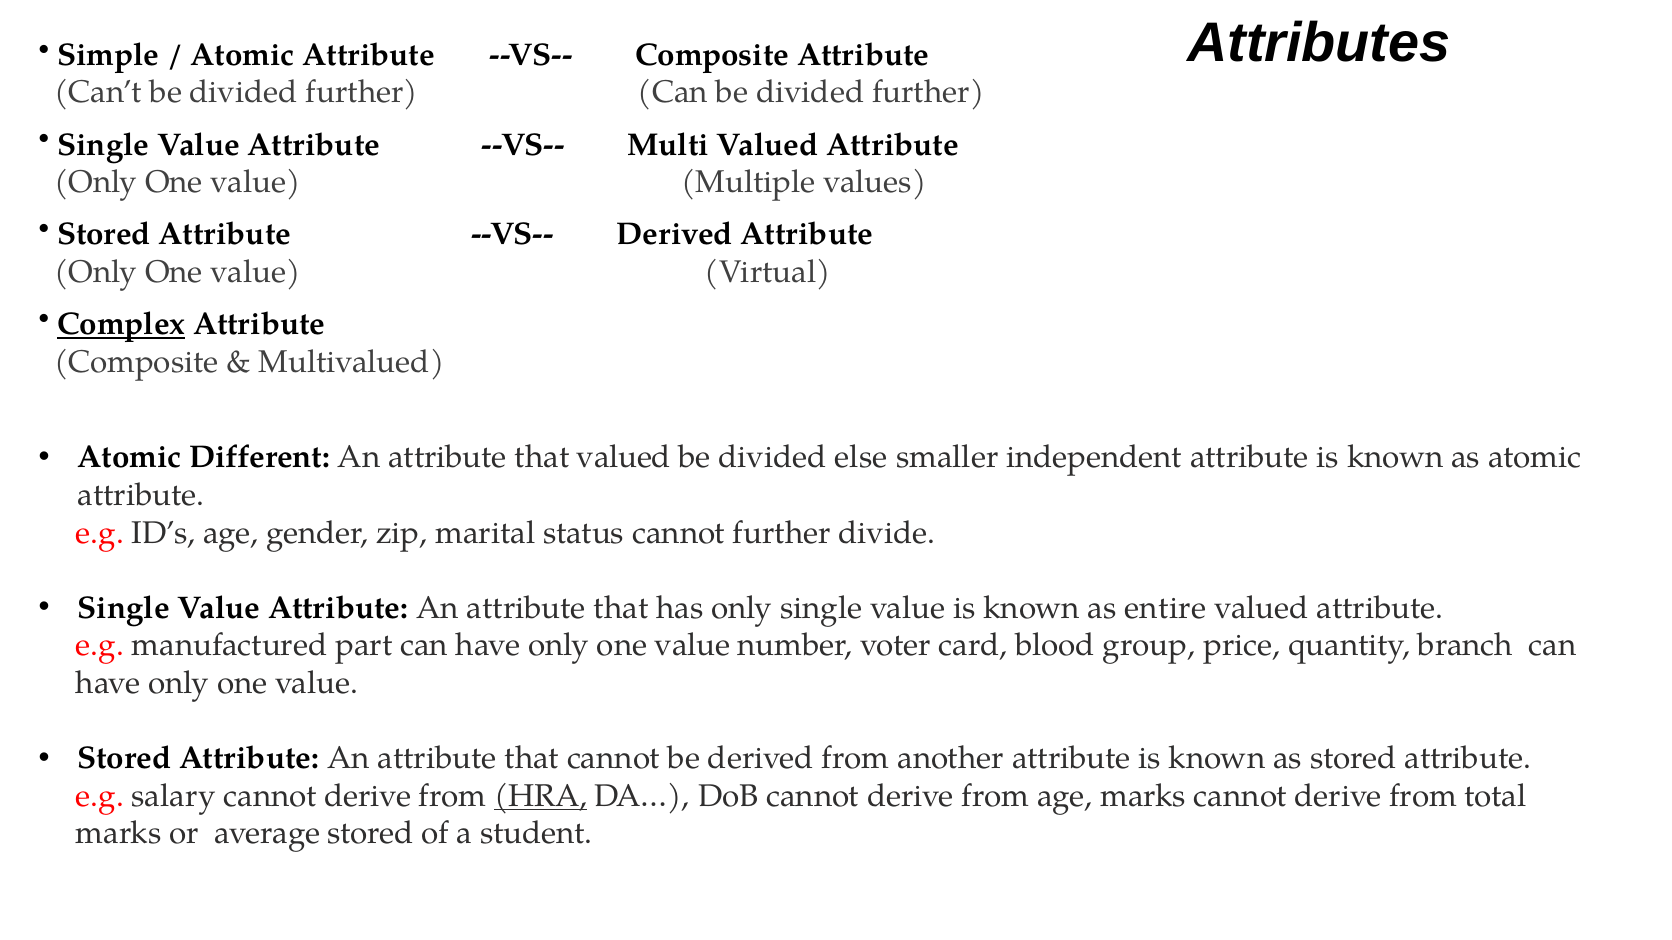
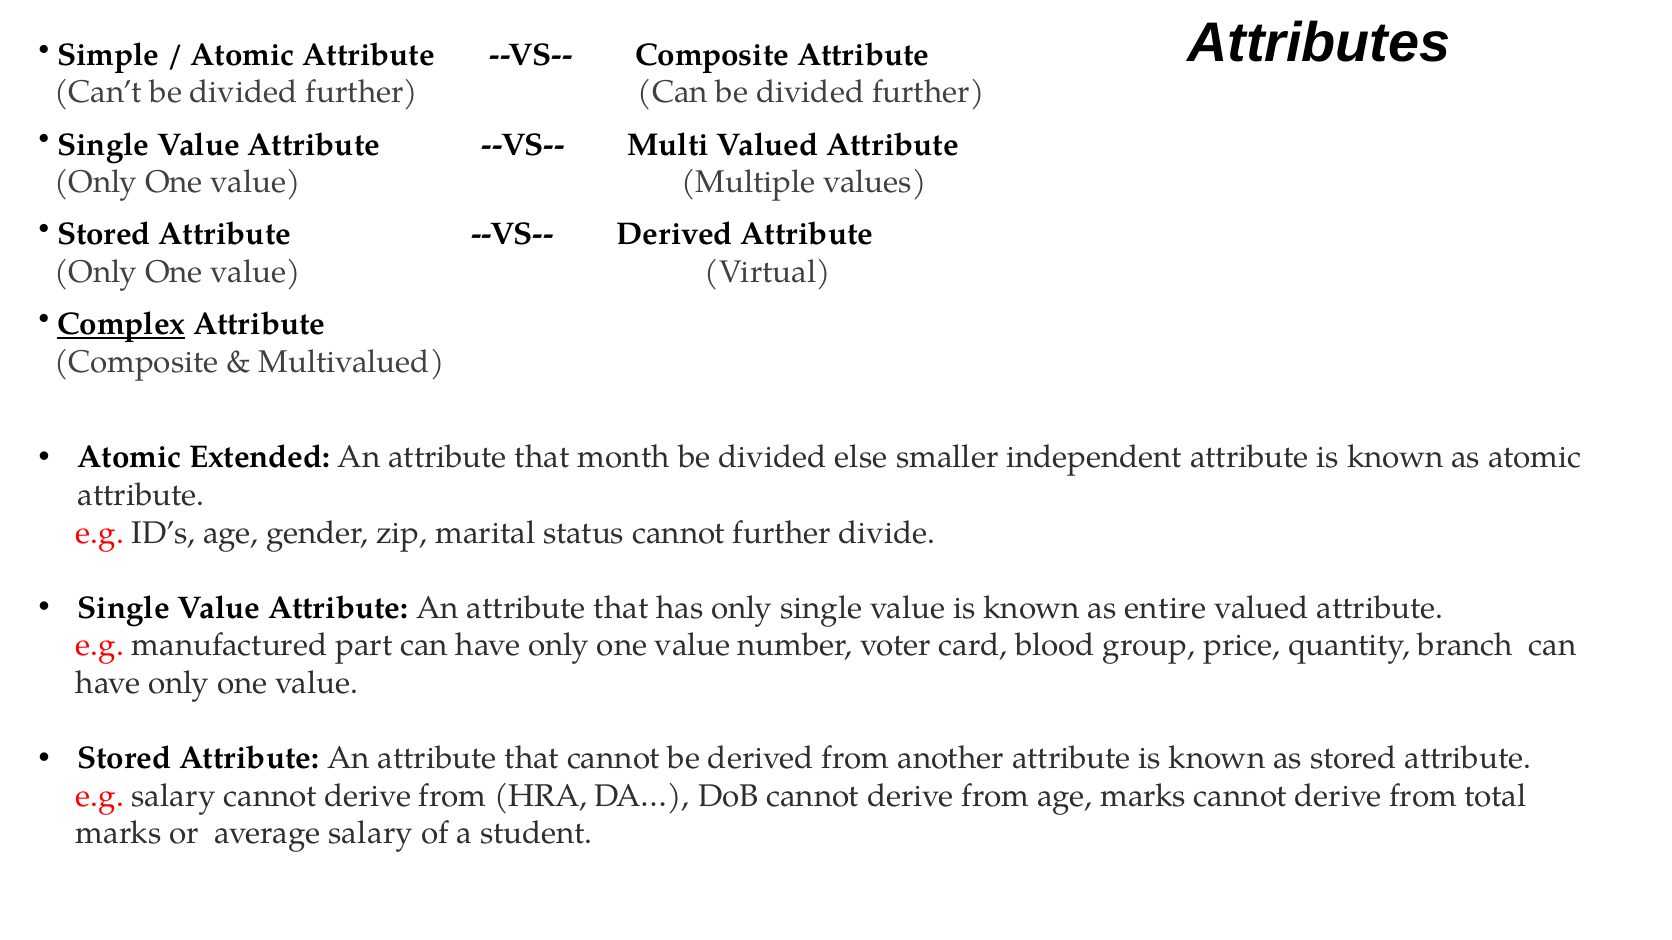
Different: Different -> Extended (260, 458)
that valued: valued -> month (624, 458)
HRA underline: present -> none (541, 797)
average stored: stored -> salary (371, 834)
